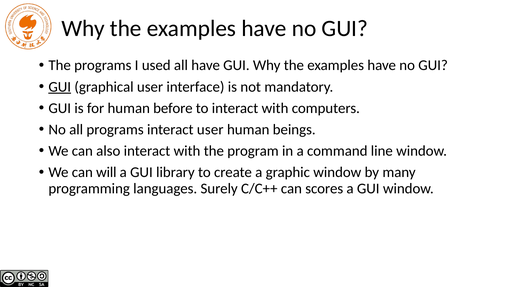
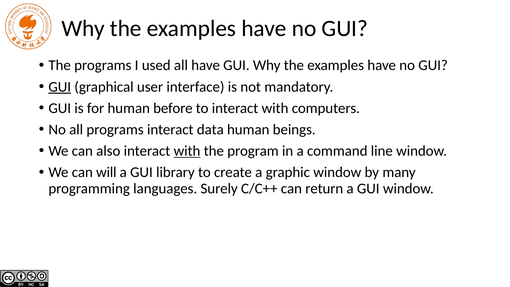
interact user: user -> data (210, 130)
with underline: none -> present (187, 151)
scores: scores -> return (324, 188)
